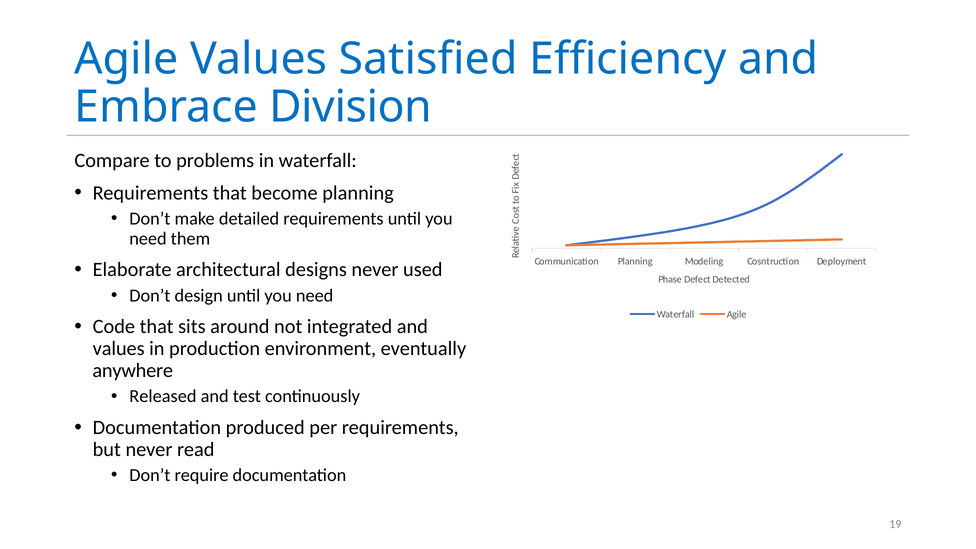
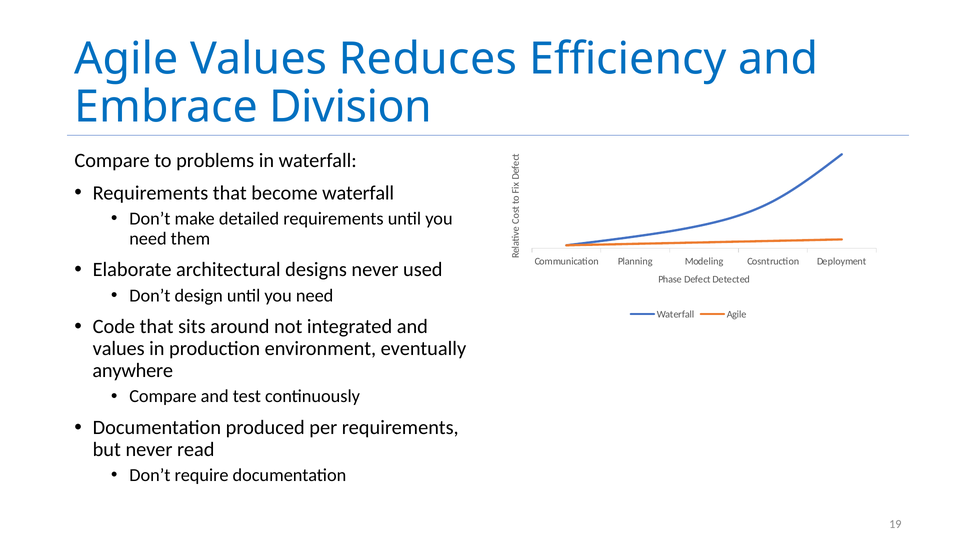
Satisfied: Satisfied -> Reduces (428, 59)
become planning: planning -> waterfall (358, 193)
Released: Released -> Compare (163, 396)
